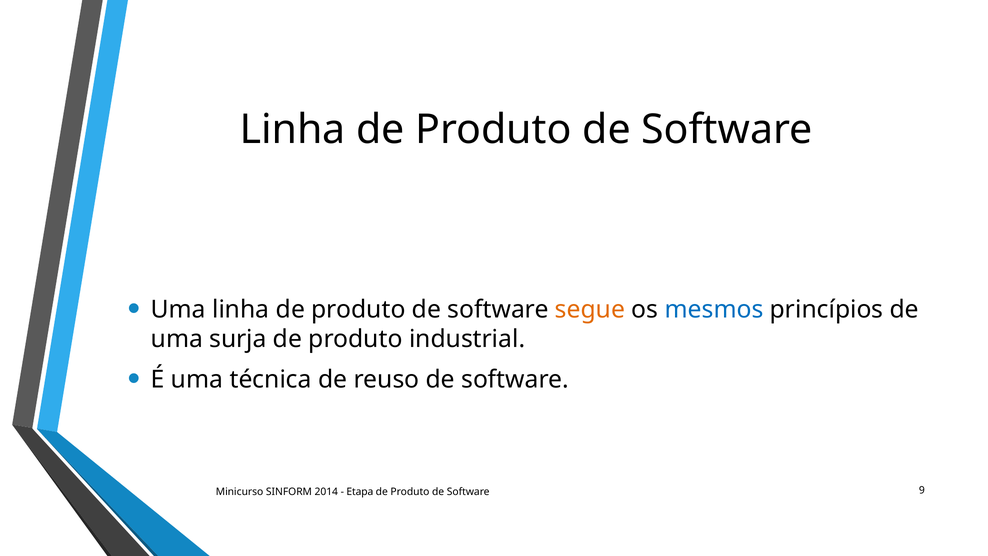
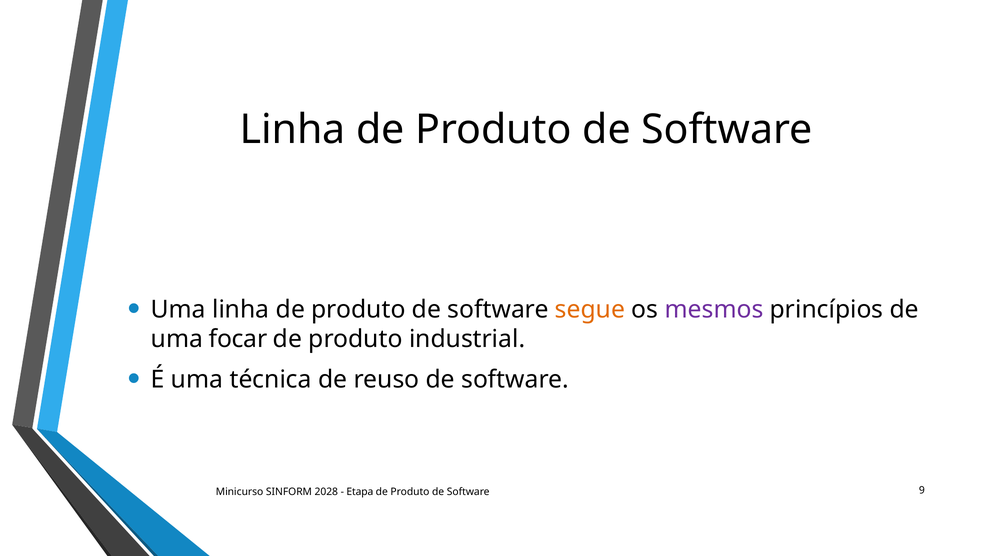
mesmos colour: blue -> purple (714, 309)
surja: surja -> focar (238, 339)
2014: 2014 -> 2028 (326, 491)
